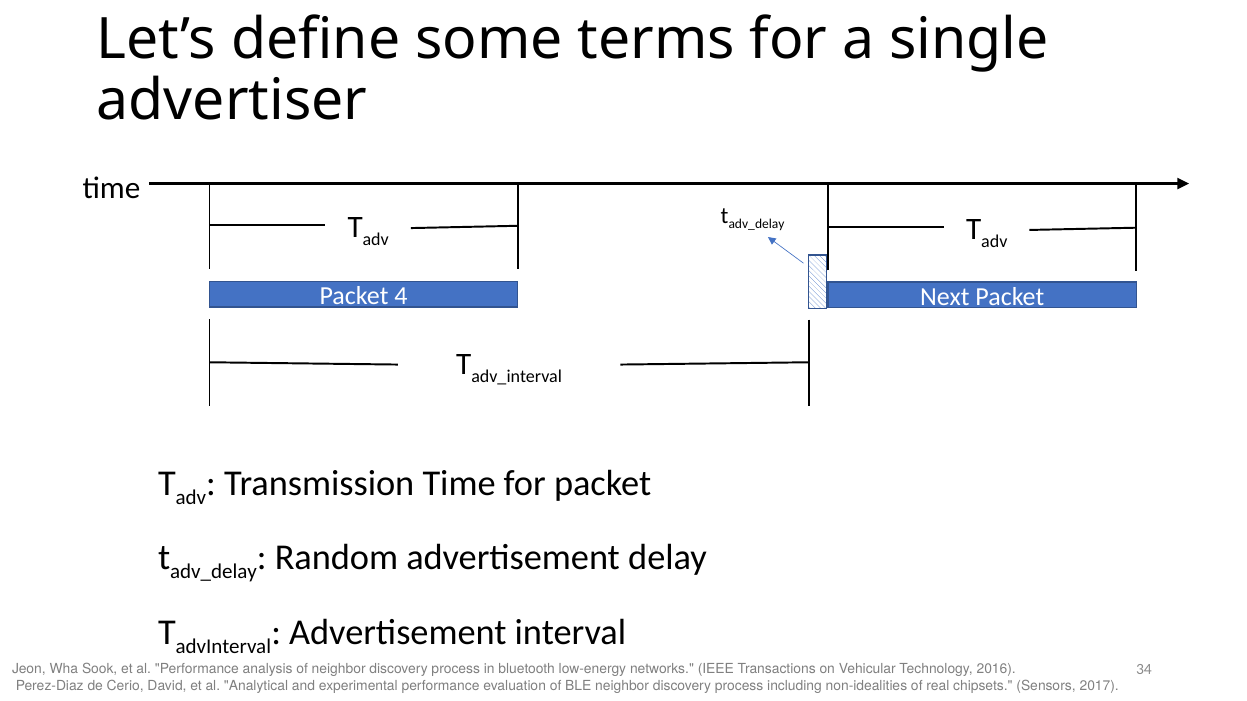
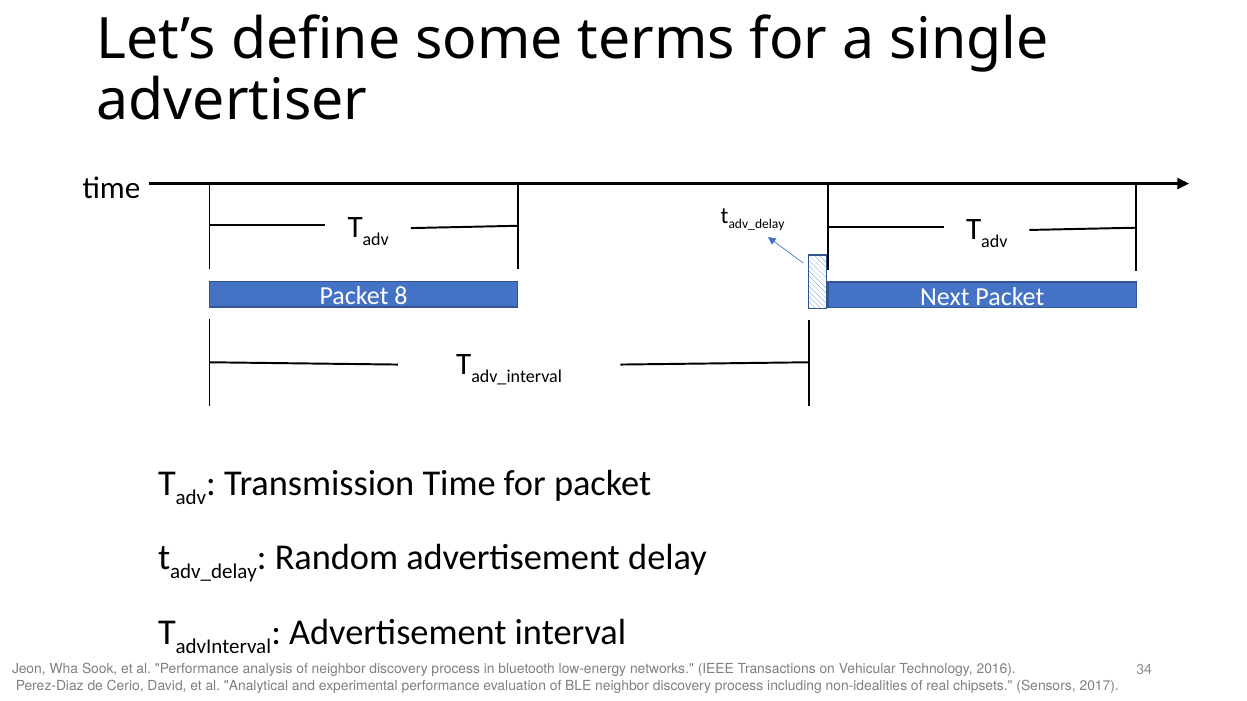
4: 4 -> 8 (401, 296)
